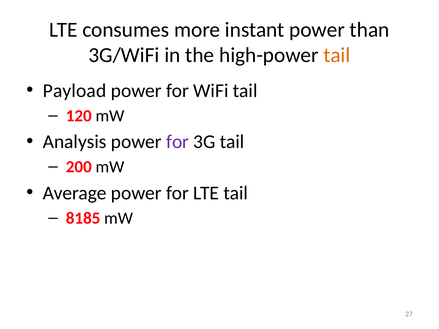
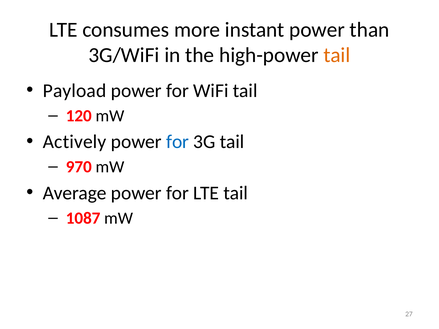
Analysis: Analysis -> Actively (75, 142)
for colour: purple -> blue (178, 142)
200: 200 -> 970 (79, 167)
8185: 8185 -> 1087 (83, 218)
